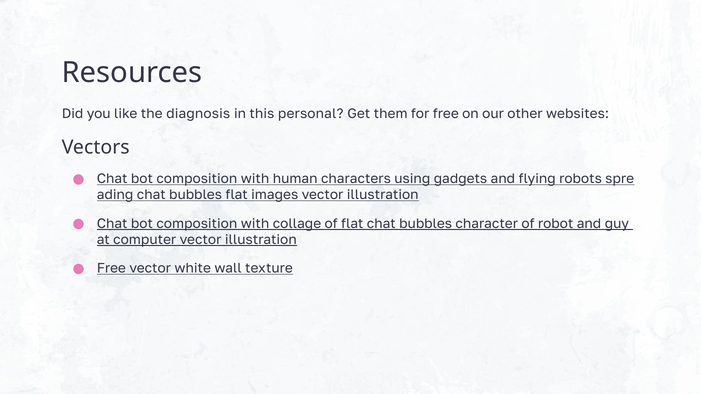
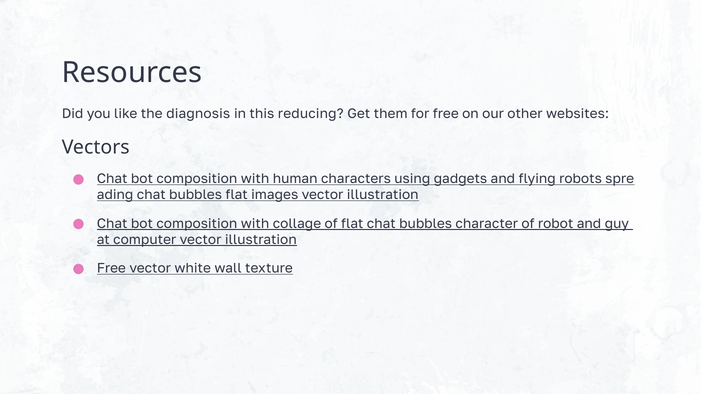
personal: personal -> reducing (311, 114)
